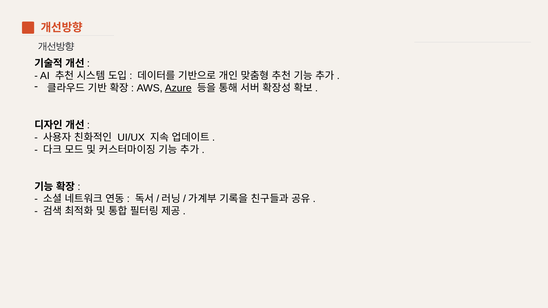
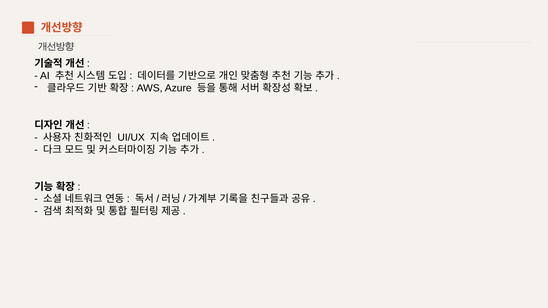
Azure underline: present -> none (178, 88)
